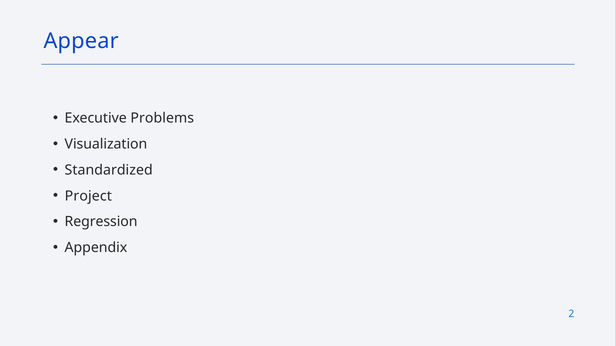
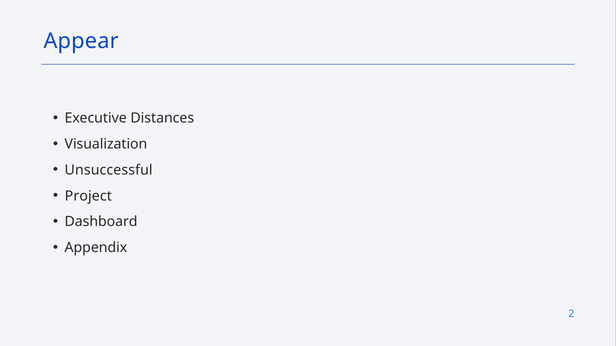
Problems: Problems -> Distances (162, 119)
Standardized: Standardized -> Unsuccessful (109, 170)
Regression: Regression -> Dashboard (101, 222)
